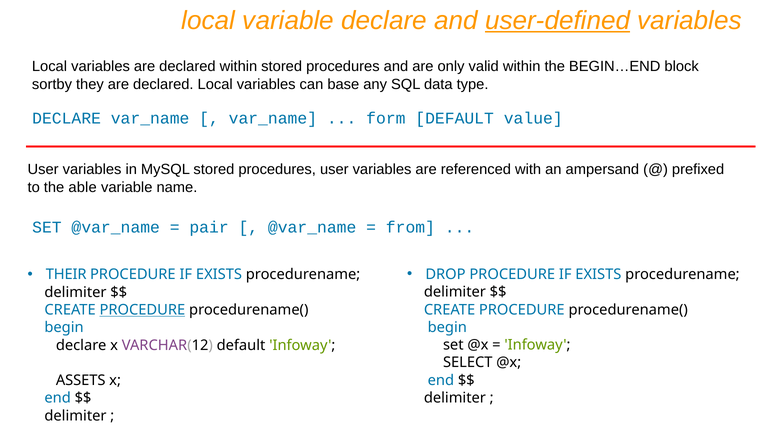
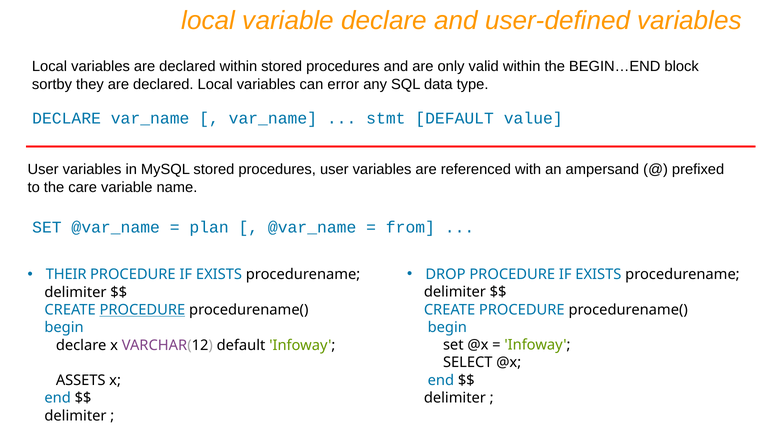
user-defined underline: present -> none (558, 20)
base: base -> error (343, 84)
form: form -> stmt (386, 119)
able: able -> care (83, 187)
pair: pair -> plan (209, 227)
